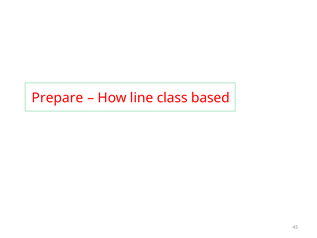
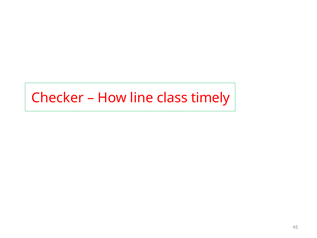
Prepare: Prepare -> Checker (58, 98)
based: based -> timely (210, 98)
